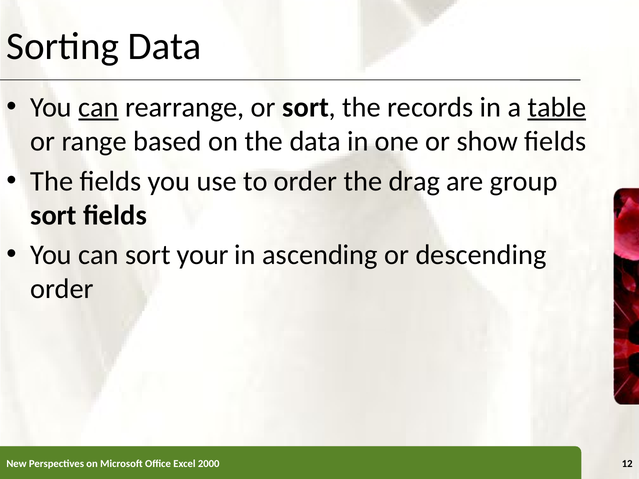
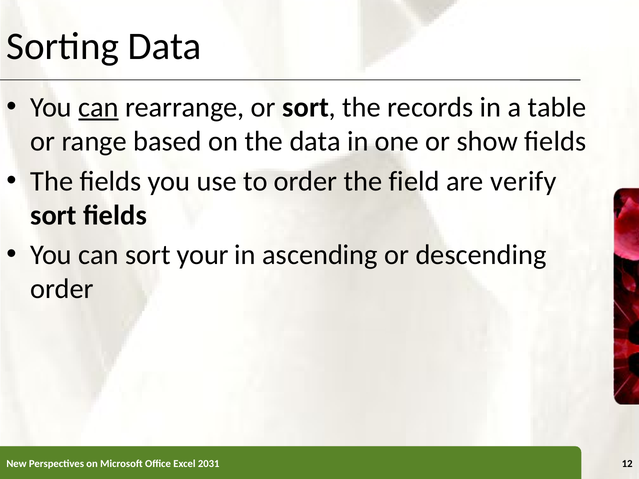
table underline: present -> none (557, 107)
drag: drag -> field (414, 181)
group: group -> verify (523, 181)
2000: 2000 -> 2031 (209, 464)
